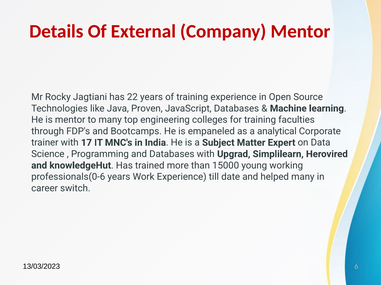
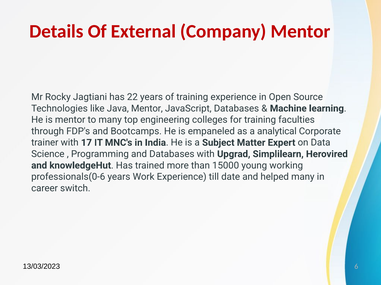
Java Proven: Proven -> Mentor (147, 109)
